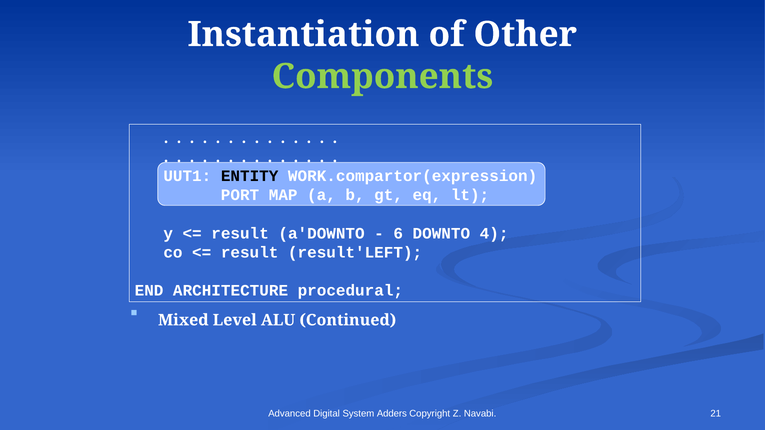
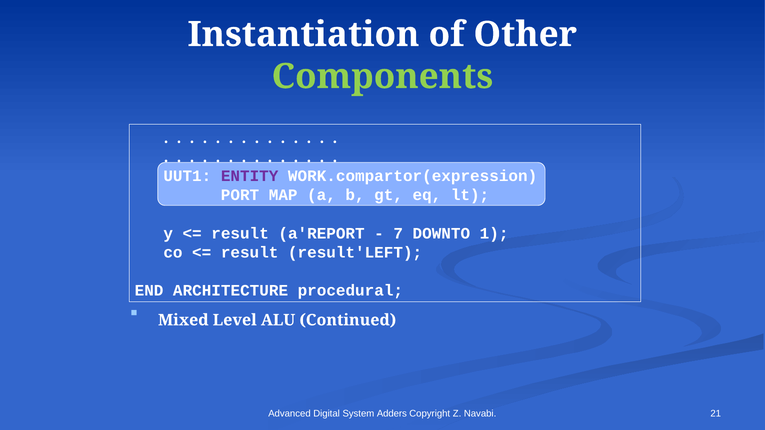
ENTITY colour: black -> purple (250, 176)
a'DOWNTO: a'DOWNTO -> a'REPORT (322, 233)
6: 6 -> 7 (398, 233)
4: 4 -> 1 (494, 233)
